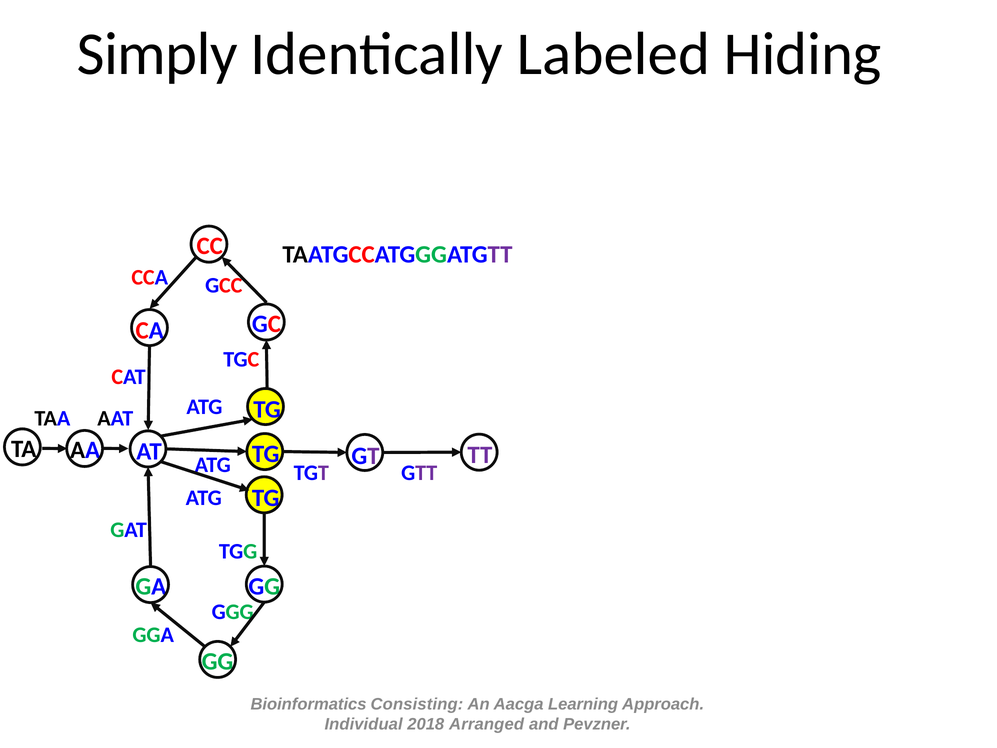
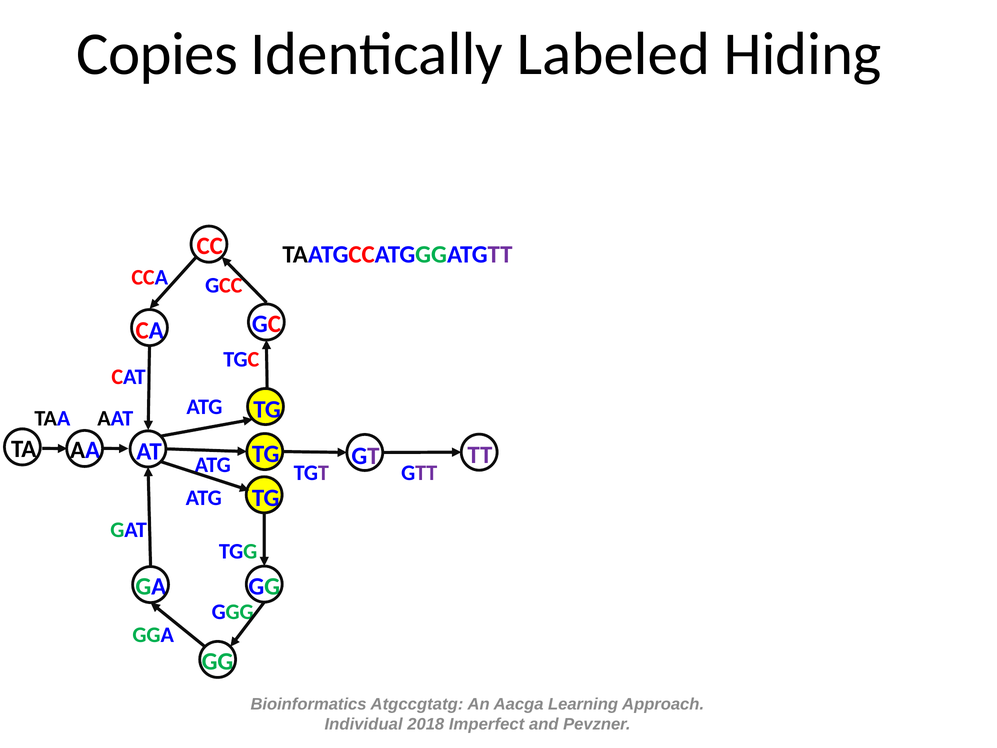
Simply: Simply -> Copies (157, 54)
Consisting: Consisting -> Atgccgtatg (417, 704)
Arranged: Arranged -> Imperfect (487, 724)
